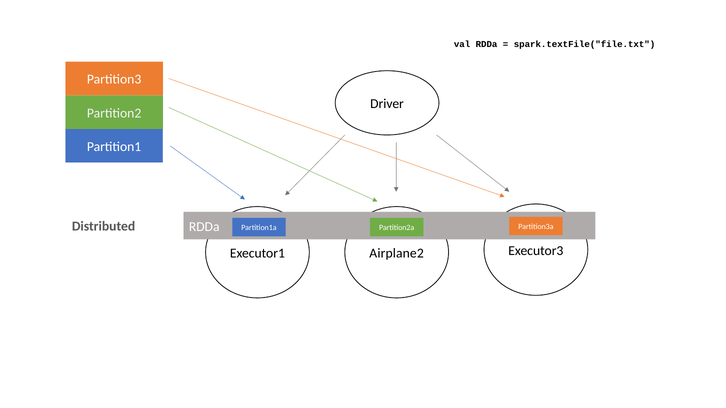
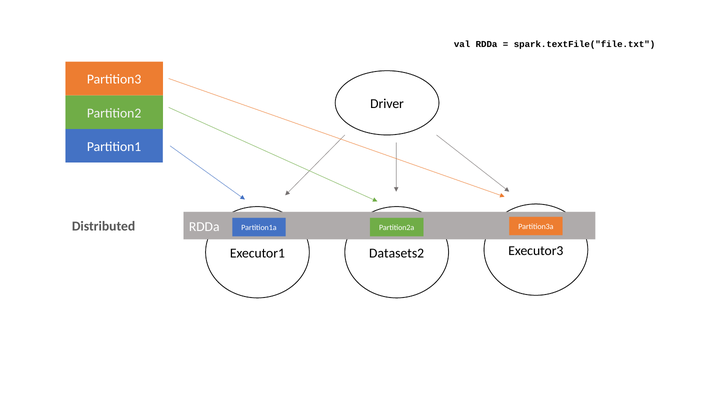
Airplane2: Airplane2 -> Datasets2 (397, 253)
